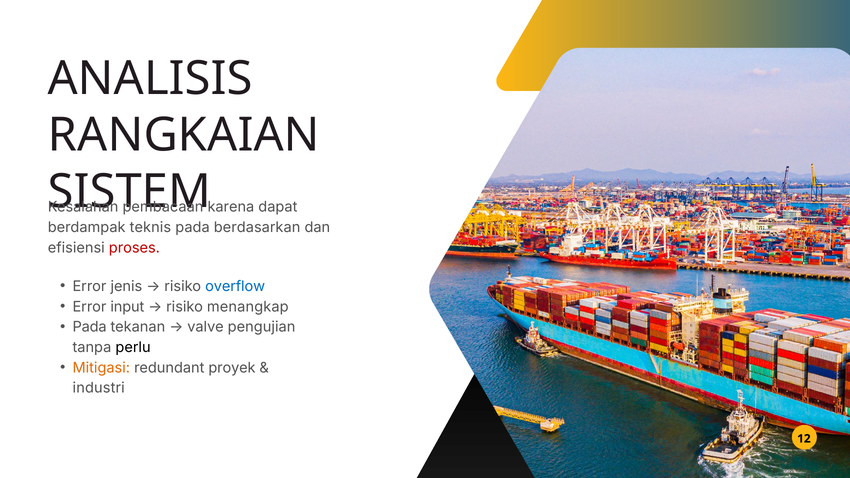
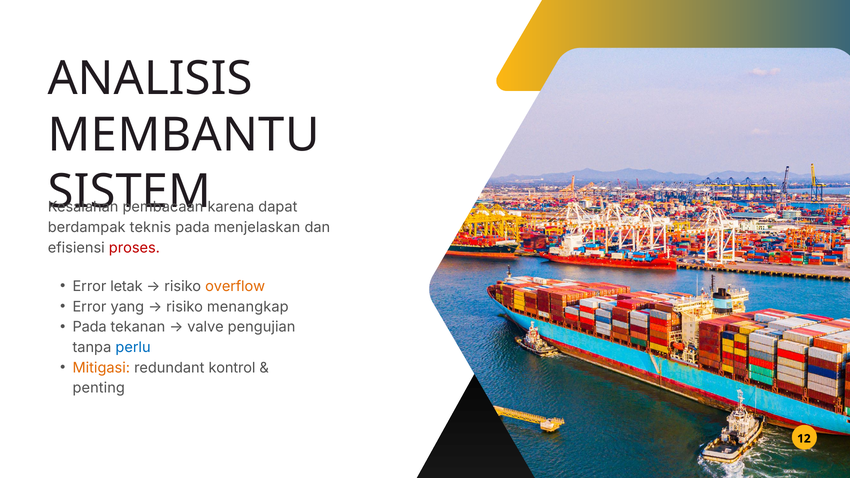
RANGKAIAN: RANGKAIAN -> MEMBANTU (184, 135)
berdasarkan: berdasarkan -> menjelaskan (257, 228)
jenis: jenis -> letak (126, 286)
overflow colour: blue -> orange (235, 286)
input: input -> yang (127, 307)
perlu colour: black -> blue (133, 347)
proyek: proyek -> kontrol (232, 368)
industri: industri -> penting (99, 388)
